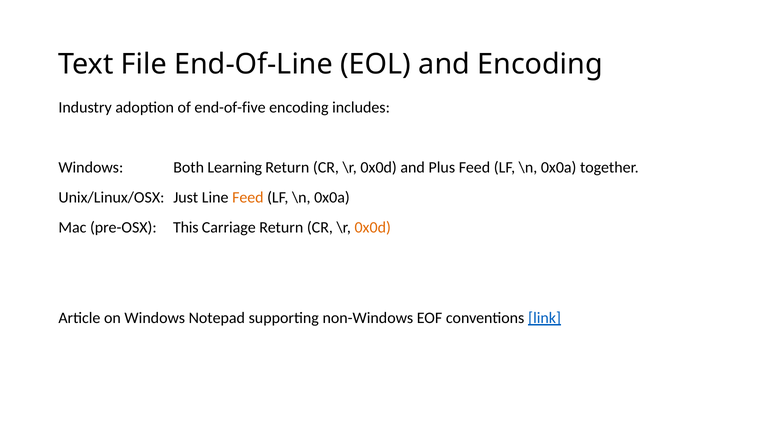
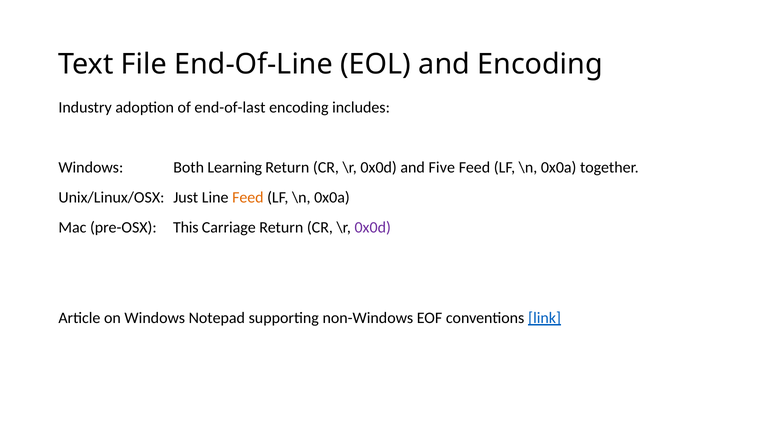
end-of-five: end-of-five -> end-of-last (230, 107)
Plus: Plus -> Five (442, 167)
0x0d colour: orange -> purple (373, 227)
